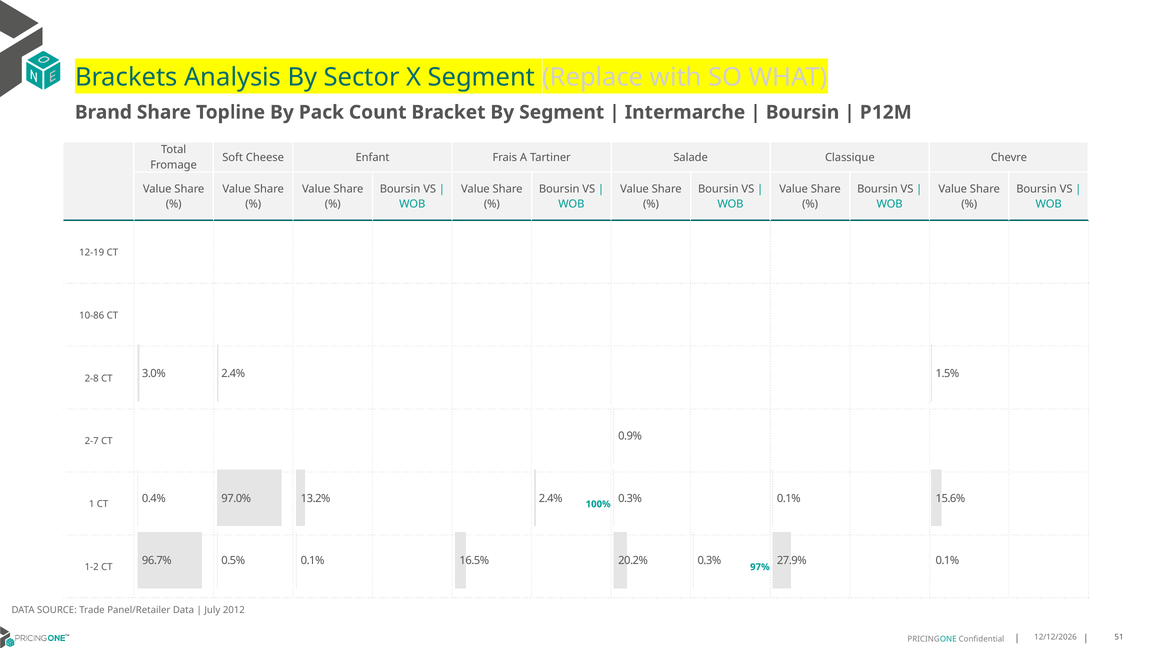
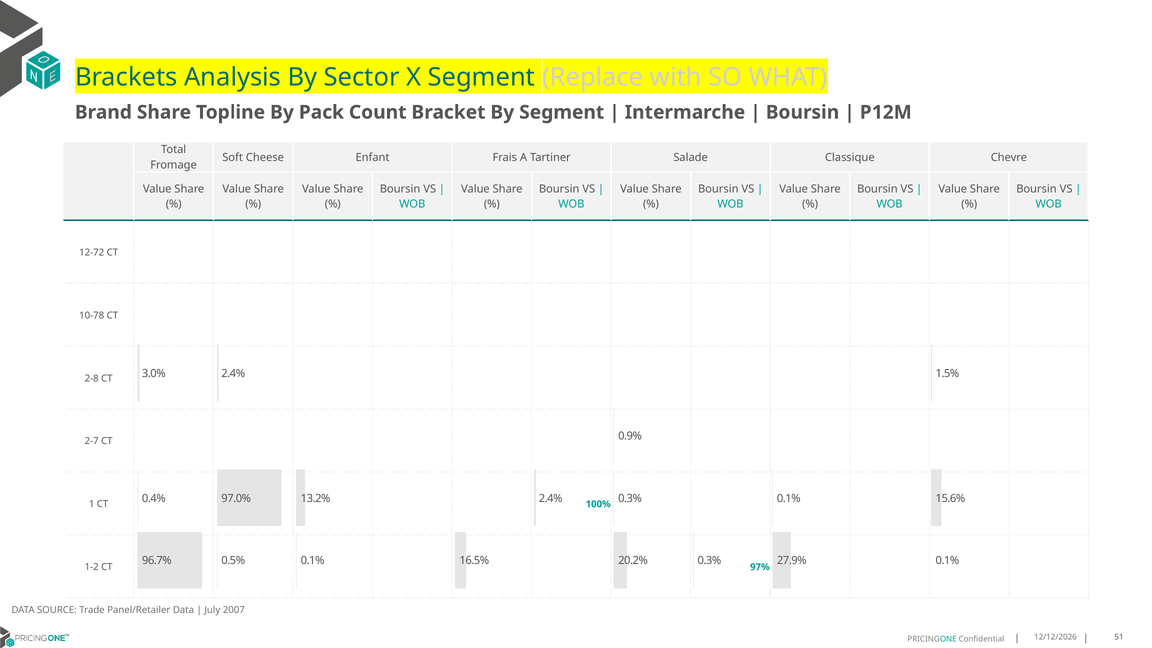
12-19: 12-19 -> 12-72 (92, 253)
10-86: 10-86 -> 10-78 (92, 315)
2012: 2012 -> 2007 (234, 610)
